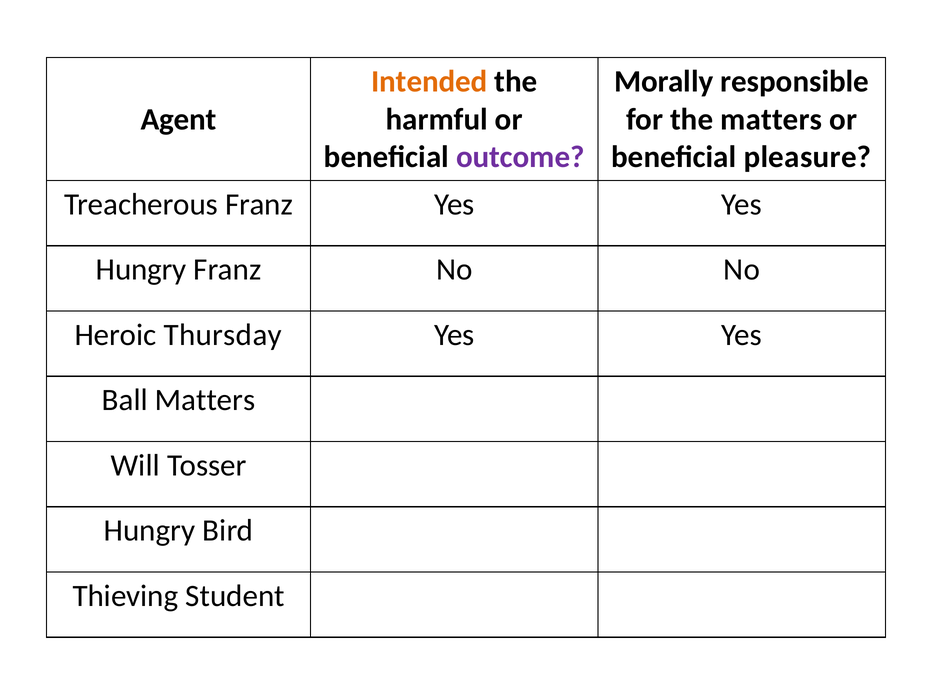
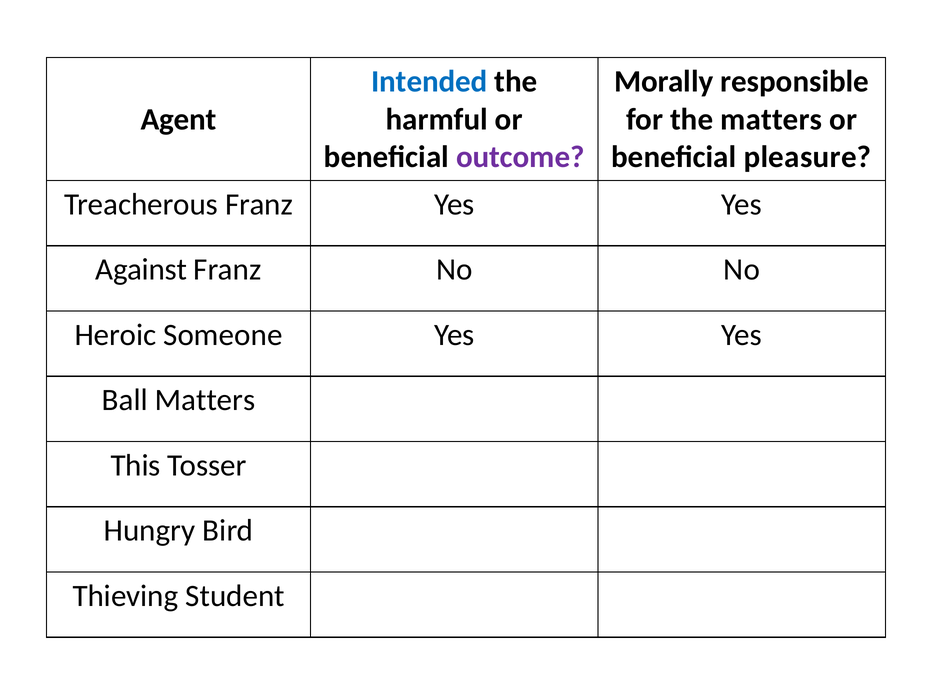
Intended colour: orange -> blue (429, 81)
Hungry: Hungry -> Against (141, 270)
Thursday: Thursday -> Someone (223, 335)
Will: Will -> This (136, 465)
